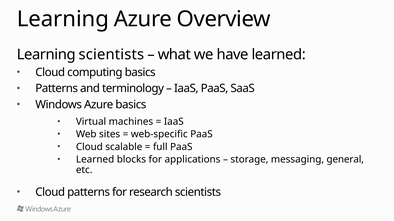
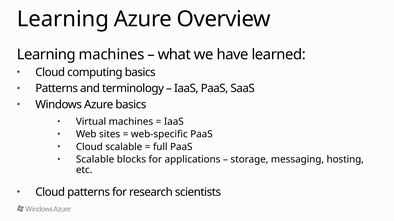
Learning scientists: scientists -> machines (112, 55)
Learned: Learned -> Scalable (95, 160)
general: general -> hosting (345, 160)
